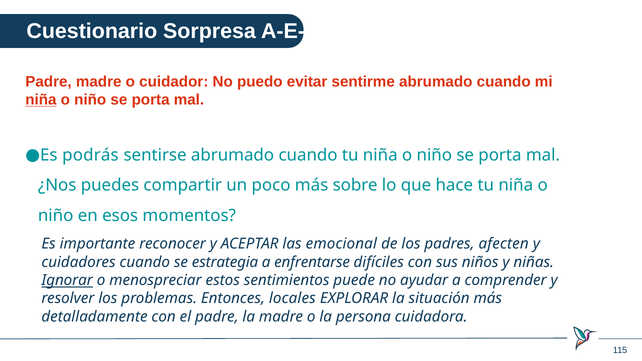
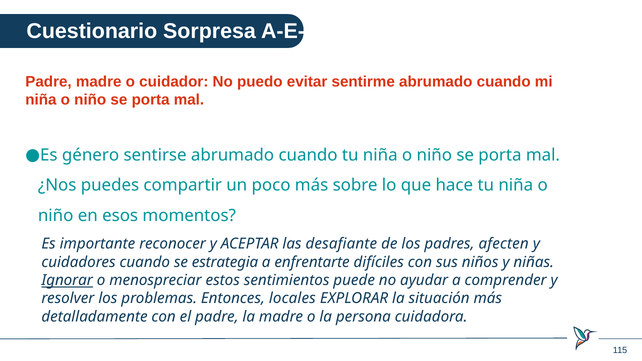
niña underline: present -> none (41, 100)
podrás: podrás -> género (91, 155)
emocional: emocional -> desafiante (341, 244)
enfrentarse: enfrentarse -> enfrentarte (312, 262)
